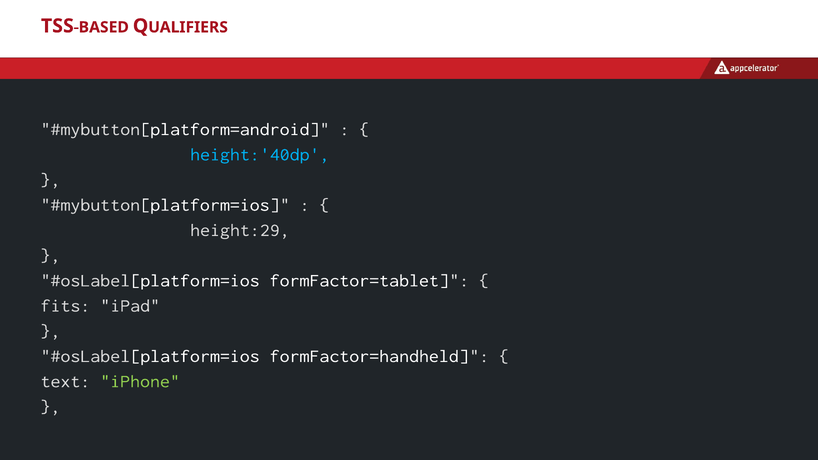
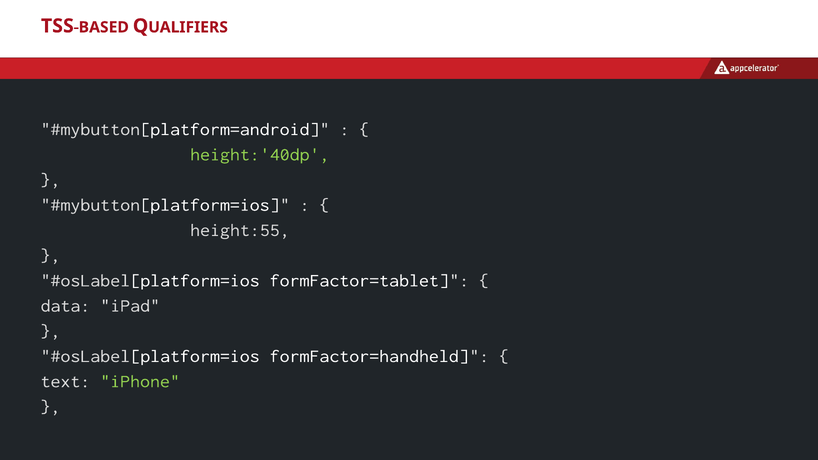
height:'40dp colour: light blue -> light green (260, 154)
height:29: height:29 -> height:55 (240, 230)
fits: fits -> data (65, 306)
